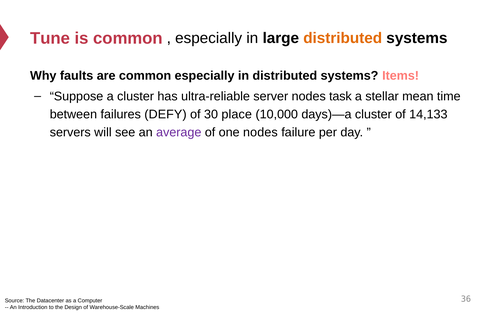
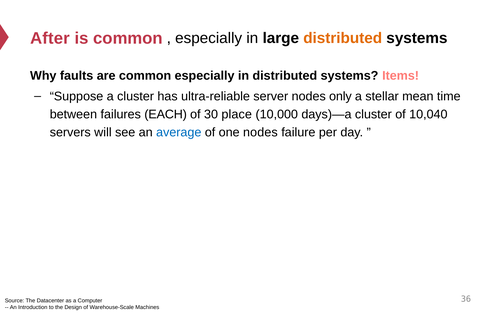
Tune: Tune -> After (50, 38)
task: task -> only (340, 96)
DEFY: DEFY -> EACH (166, 114)
14,133: 14,133 -> 10,040 (428, 114)
average colour: purple -> blue (179, 132)
